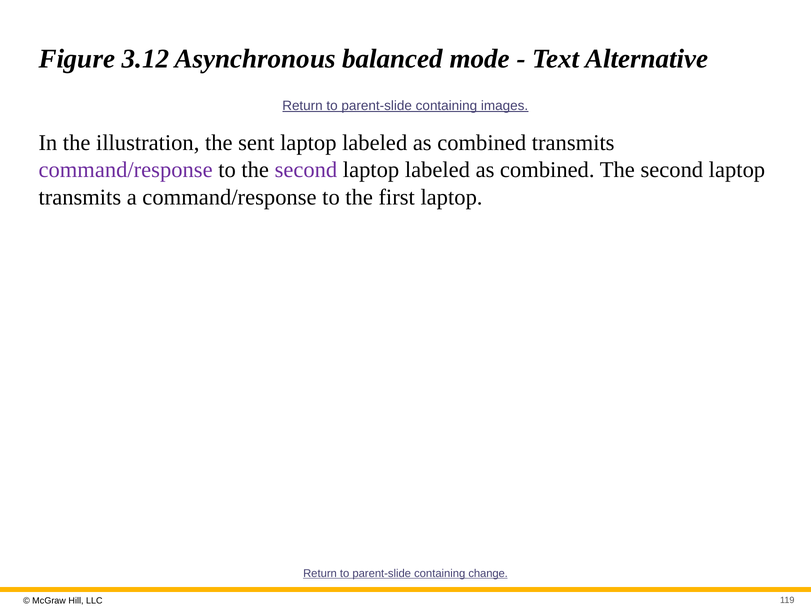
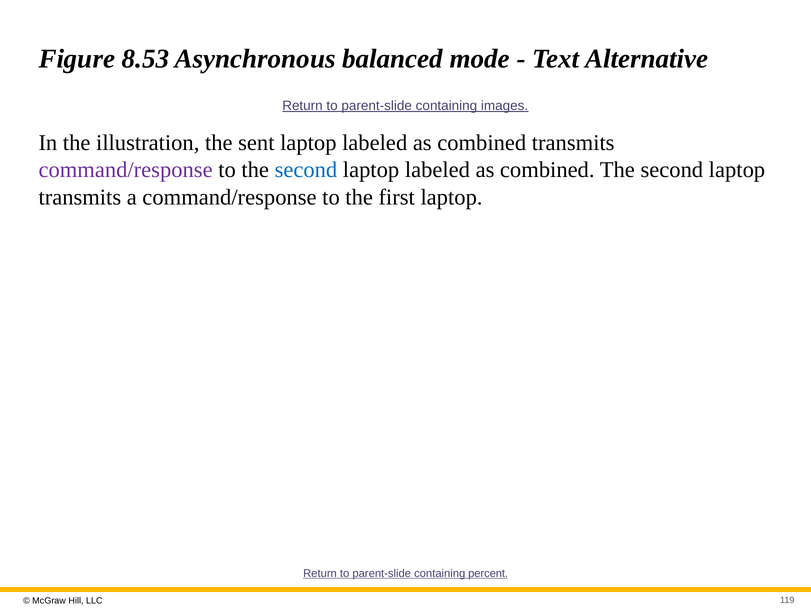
3.12: 3.12 -> 8.53 (145, 59)
second colour: purple -> blue (306, 170)
change: change -> percent (488, 574)
